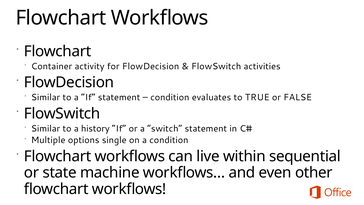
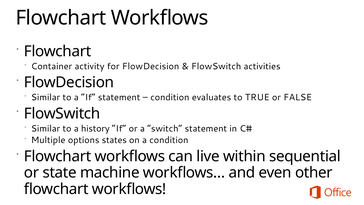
single: single -> states (114, 140)
